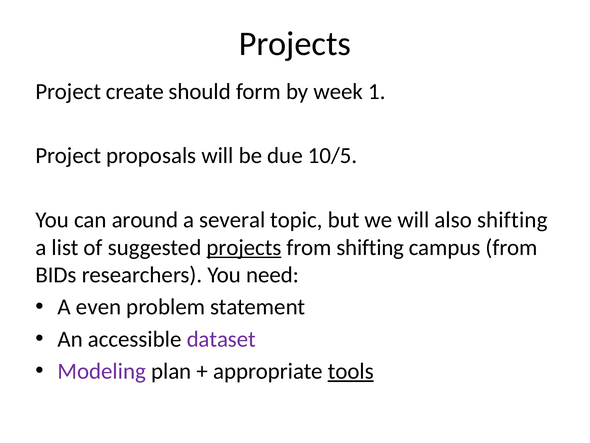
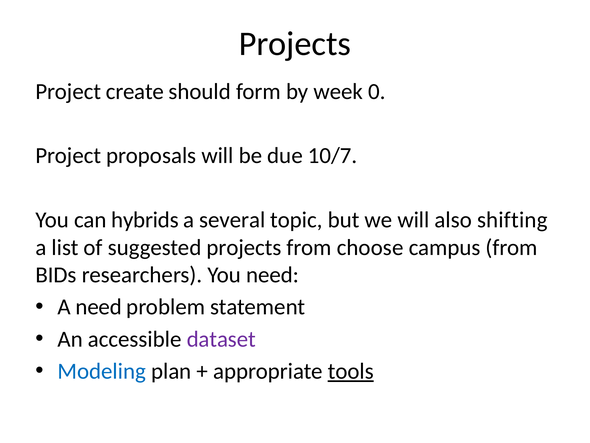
1: 1 -> 0 (377, 91)
10/5: 10/5 -> 10/7 (333, 156)
around: around -> hybrids (145, 220)
projects underline: present -> none (244, 247)
from shifting: shifting -> choose (370, 247)
A even: even -> need (99, 307)
Modeling colour: purple -> blue (102, 371)
